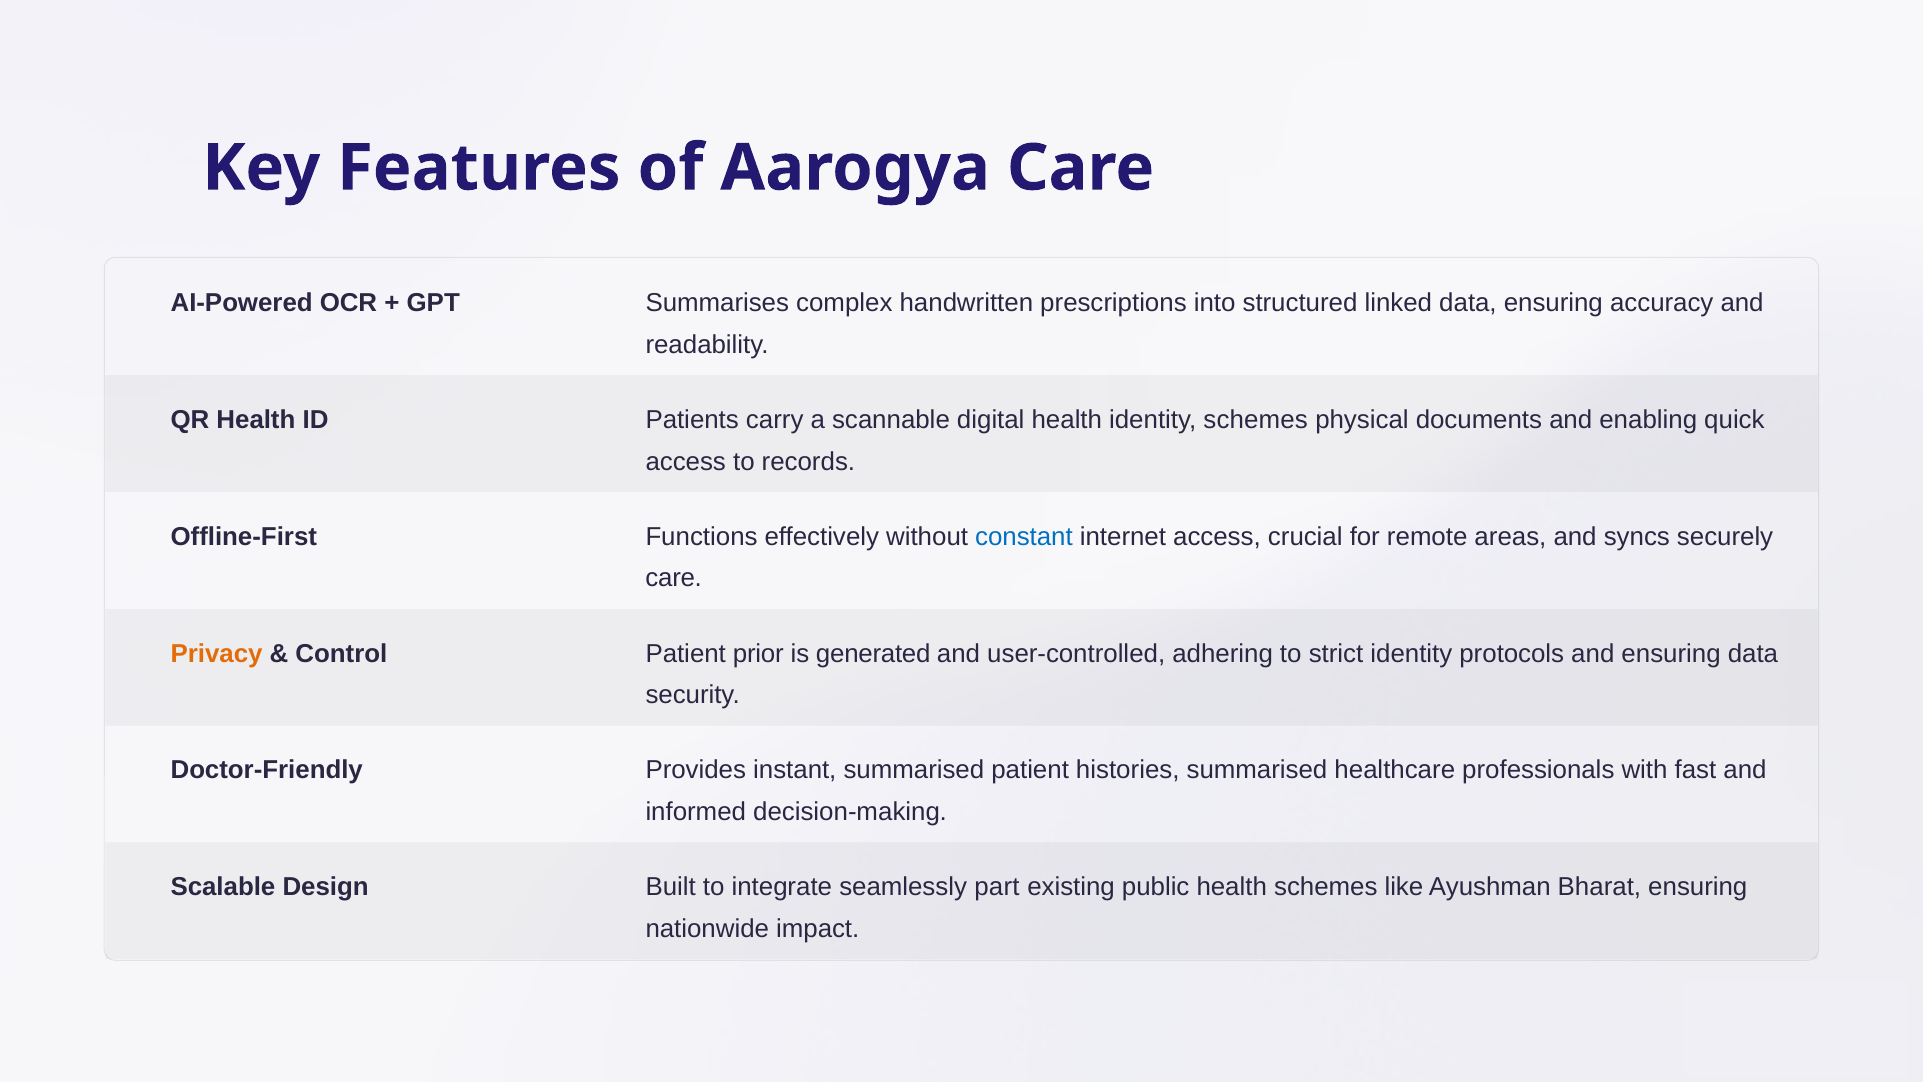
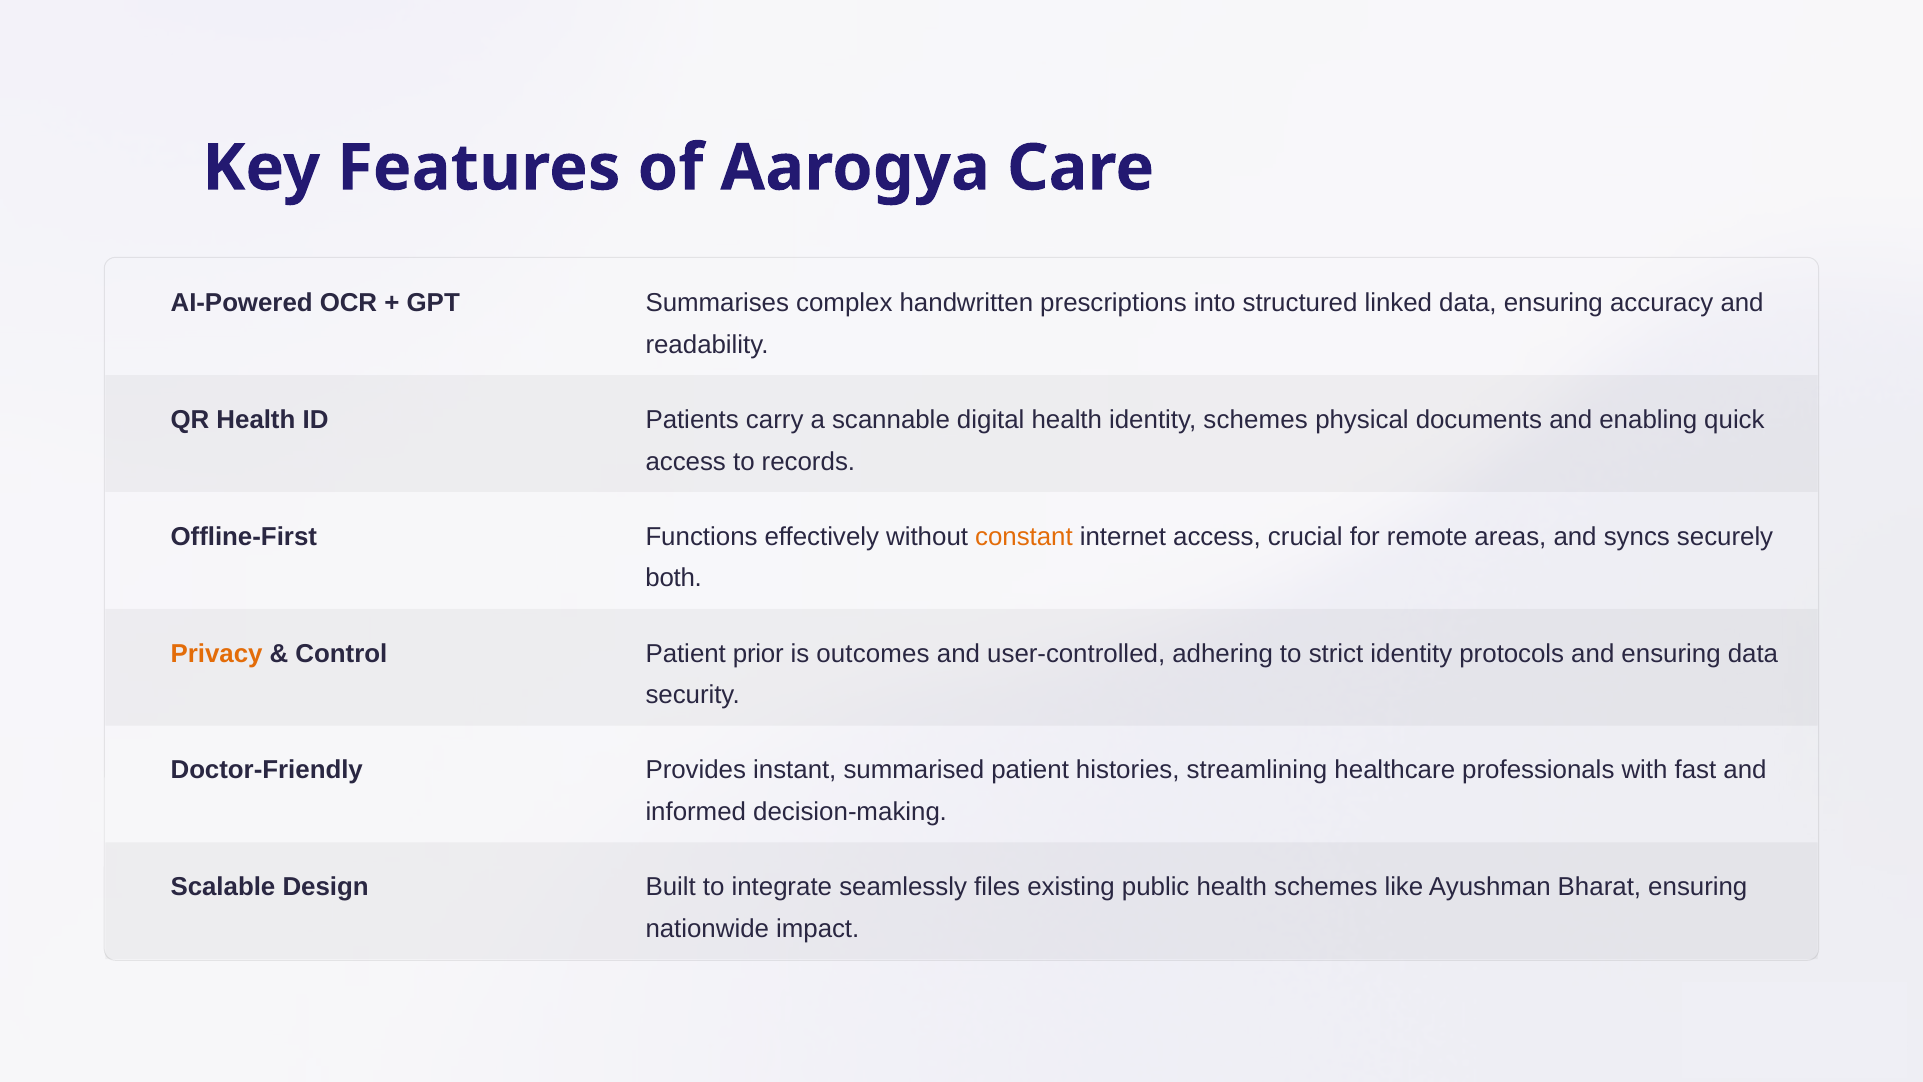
constant colour: blue -> orange (1024, 537)
care: care -> both (674, 578)
generated: generated -> outcomes (873, 653)
histories summarised: summarised -> streamlining (1257, 770)
part: part -> files (997, 887)
